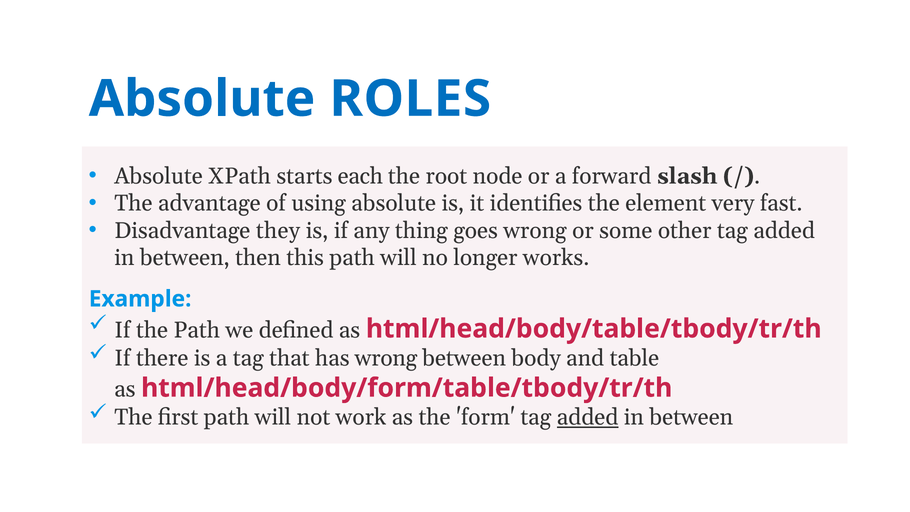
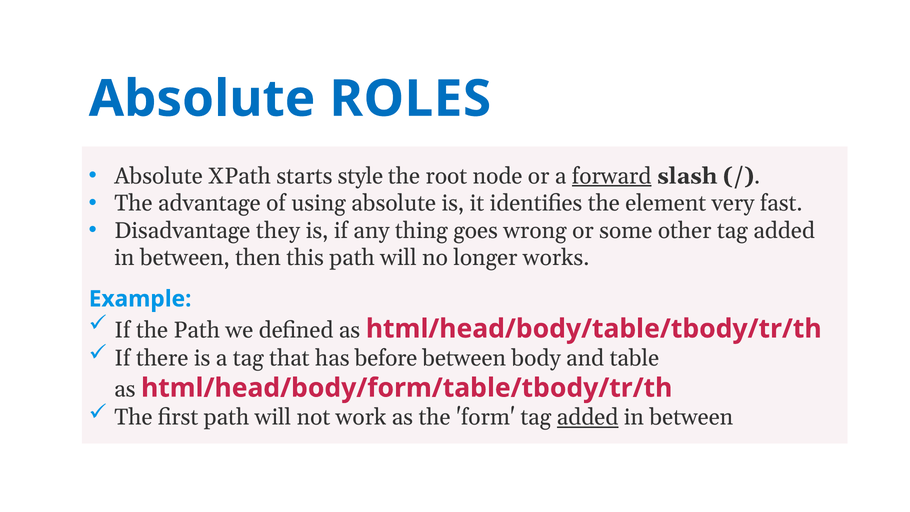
each: each -> style (360, 176)
forward underline: none -> present (612, 176)
has wrong: wrong -> before (386, 358)
